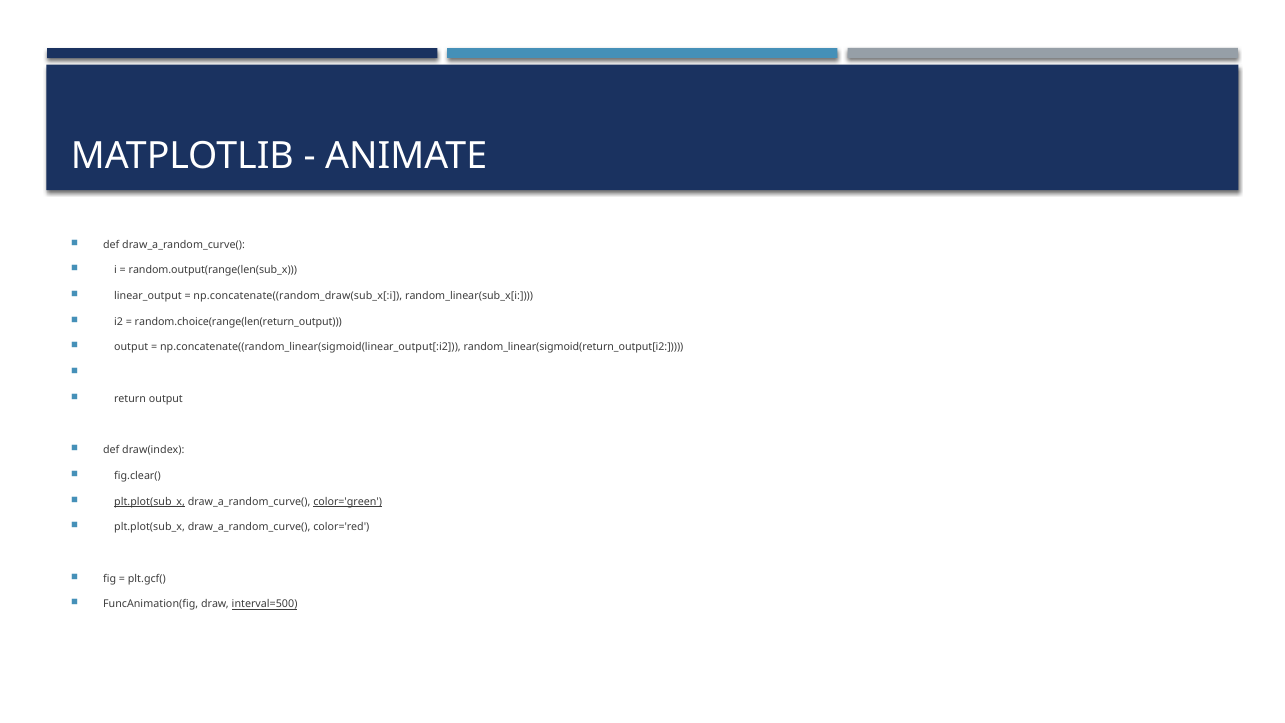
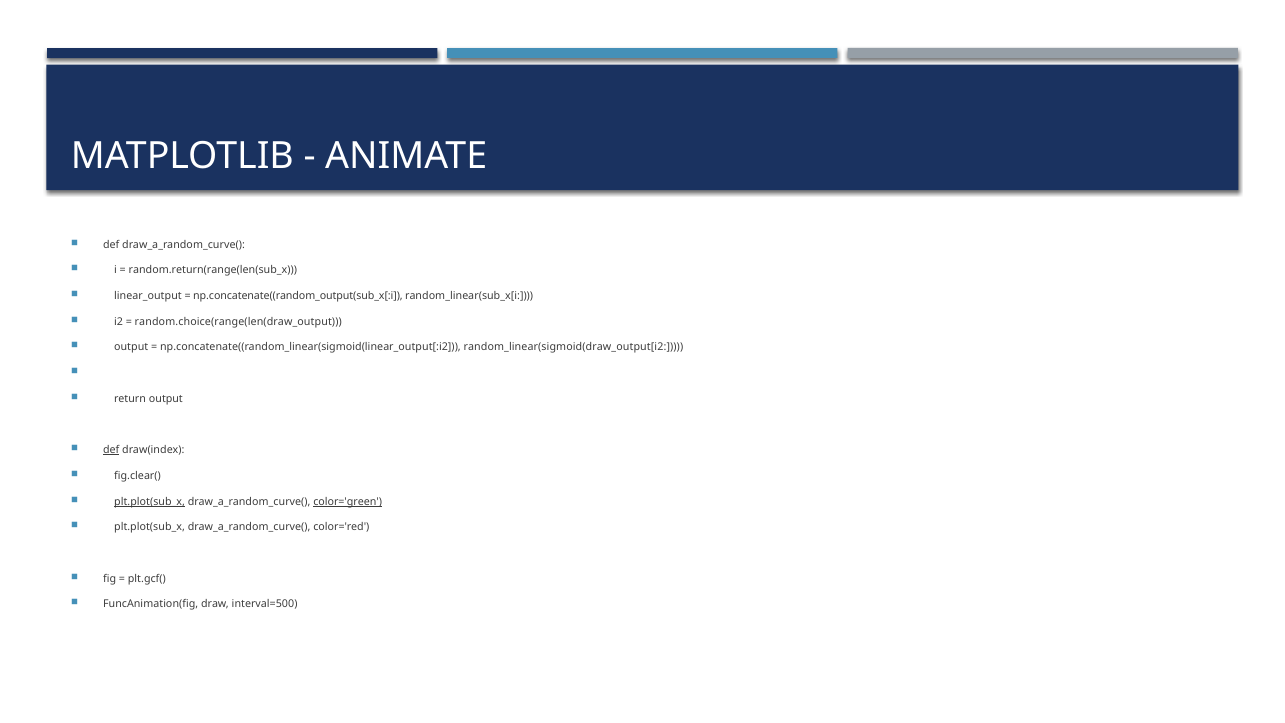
random.output(range(len(sub_x: random.output(range(len(sub_x -> random.return(range(len(sub_x (213, 270)
np.concatenate((random_draw(sub_x[:i: np.concatenate((random_draw(sub_x[:i -> np.concatenate((random_output(sub_x[:i (298, 296)
random.choice(range(len(return_output: random.choice(range(len(return_output -> random.choice(range(len(draw_output (238, 322)
random_linear(sigmoid(return_output[i2: random_linear(sigmoid(return_output[i2 -> random_linear(sigmoid(draw_output[i2 (573, 347)
def underline: none -> present (111, 450)
interval=500 underline: present -> none (265, 604)
